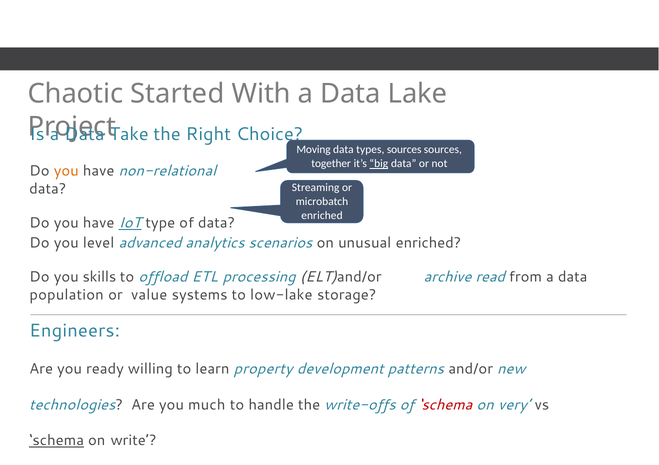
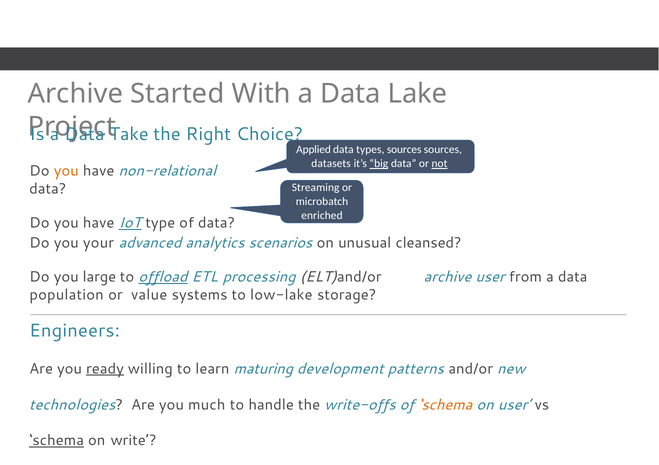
Chaotic: Chaotic -> Archive (75, 94)
Moving: Moving -> Applied (314, 150)
together: together -> datasets (331, 164)
not underline: none -> present (440, 164)
level: level -> your (99, 243)
unusual enriched: enriched -> cleansed (429, 243)
skills: skills -> large (99, 277)
offload underline: none -> present (163, 277)
archive read: read -> user (490, 277)
ready underline: none -> present (105, 369)
property: property -> maturing (263, 369)
schema colour: red -> orange (445, 405)
on very: very -> user (514, 405)
